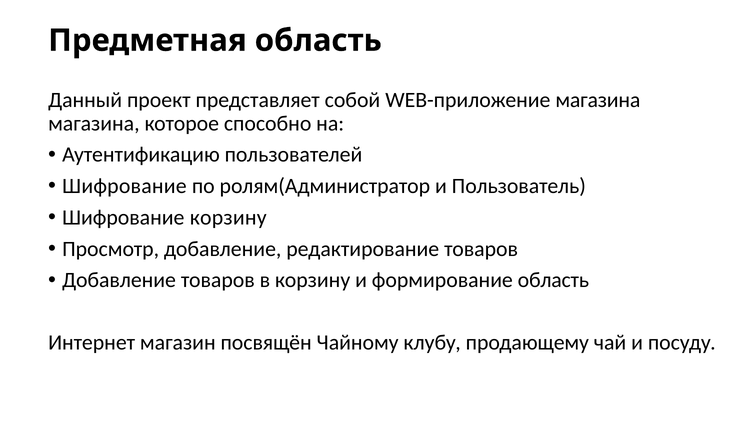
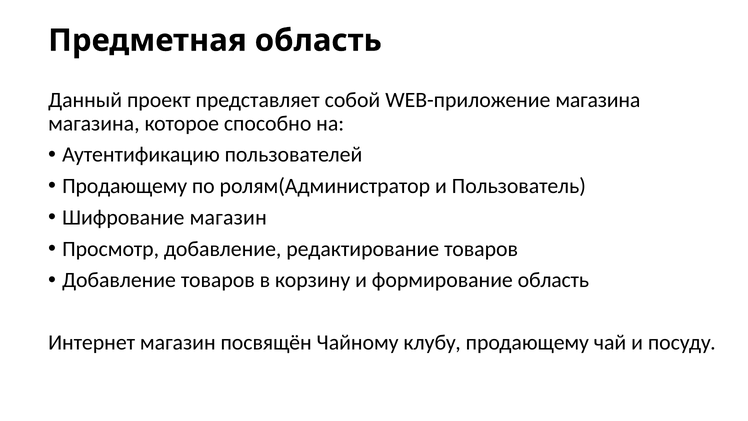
Шифрование: Шифрование -> Продающему (125, 186)
Шифрование корзину: корзину -> магазин (228, 217)
